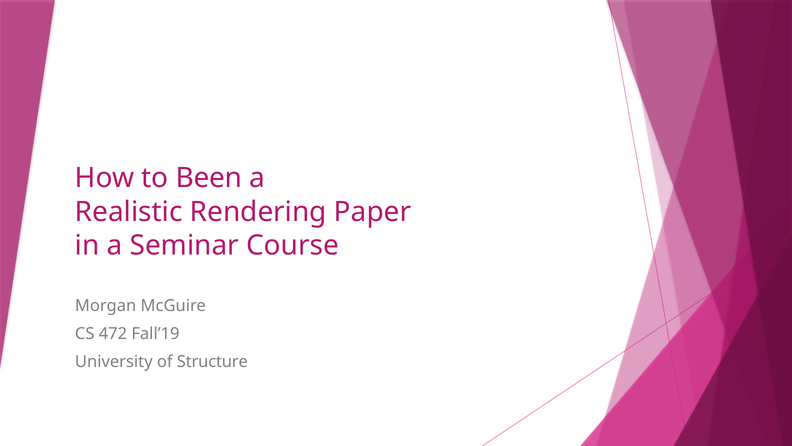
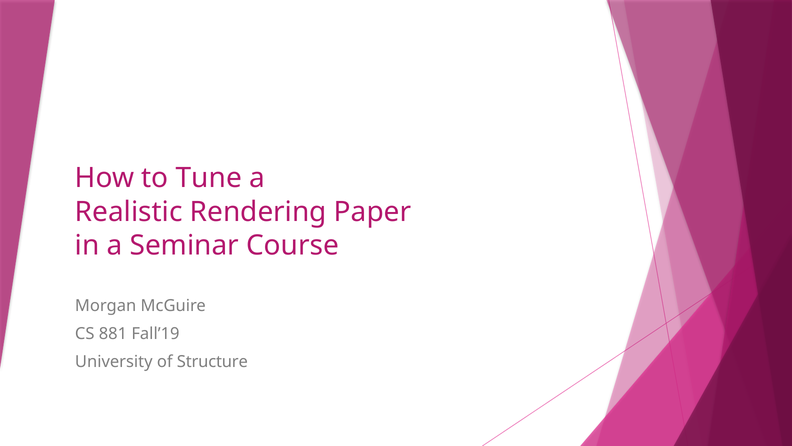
Been: Been -> Tune (209, 178)
472: 472 -> 881 (113, 333)
